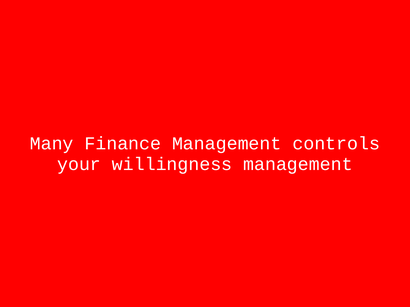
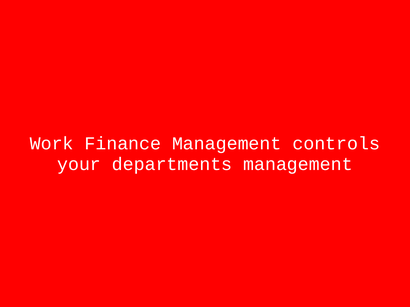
Many: Many -> Work (52, 144)
willingness: willingness -> departments (172, 164)
